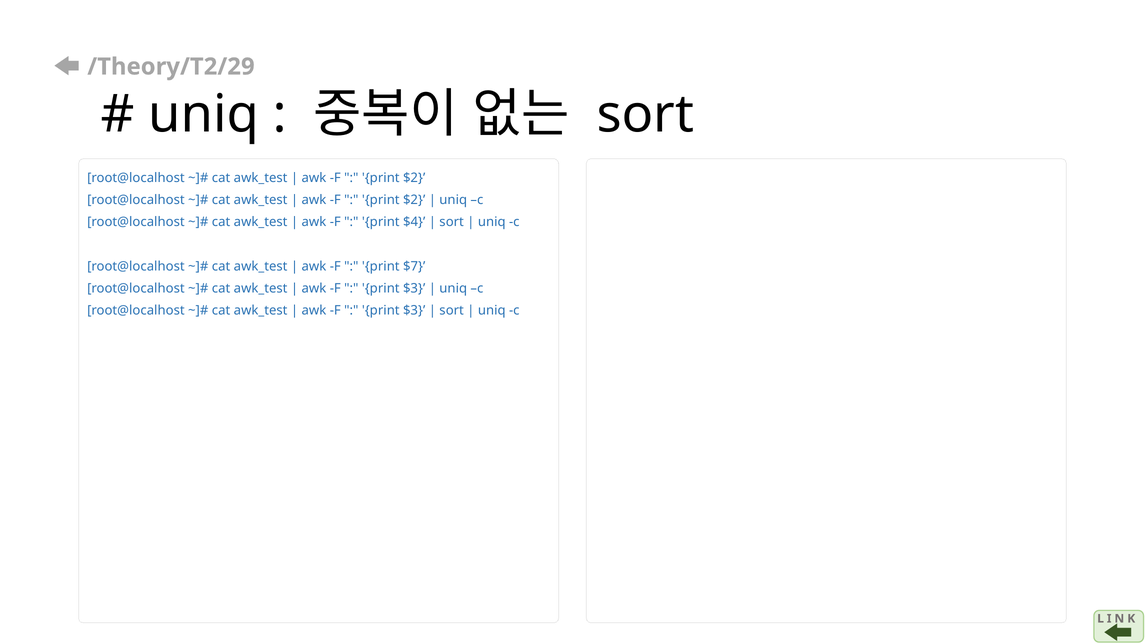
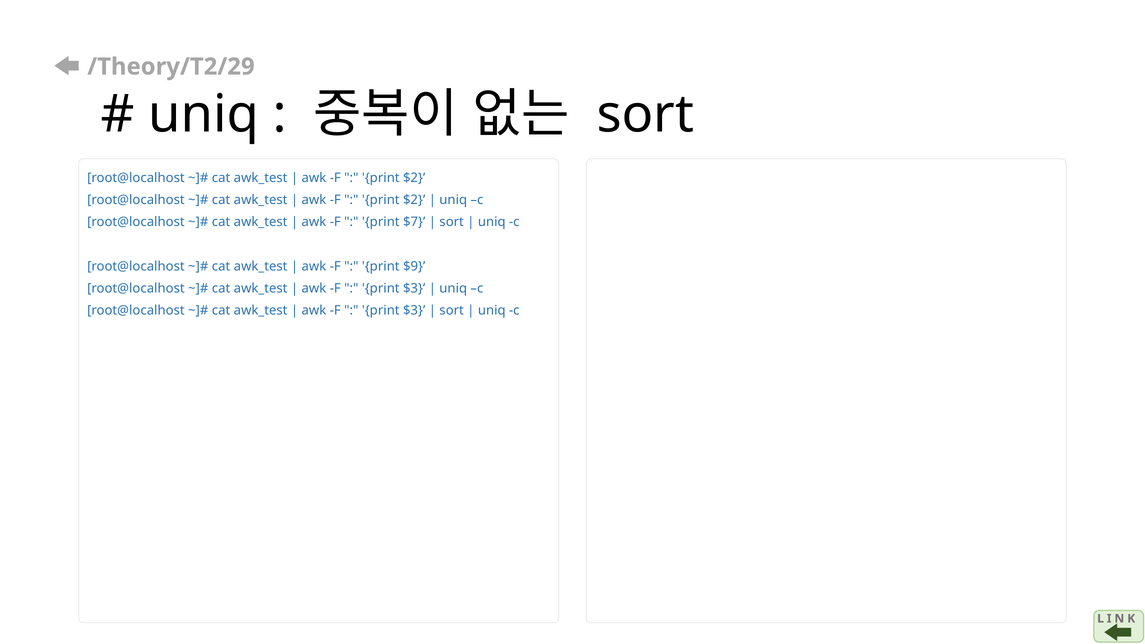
$4: $4 -> $7 (414, 222)
$7: $7 -> $9 (414, 266)
